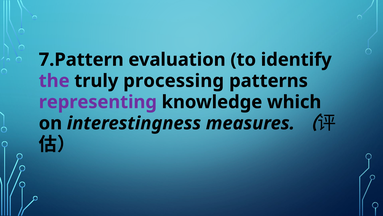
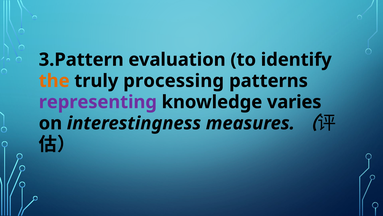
7.Pattern: 7.Pattern -> 3.Pattern (81, 60)
the colour: purple -> orange (54, 81)
which: which -> varies (294, 102)
